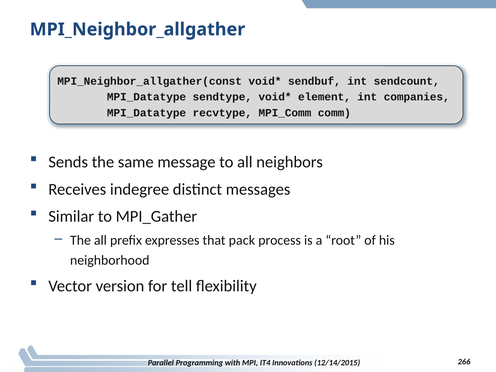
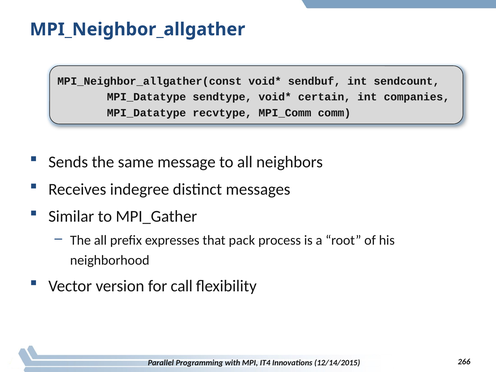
element: element -> certain (324, 97)
tell: tell -> call (182, 286)
